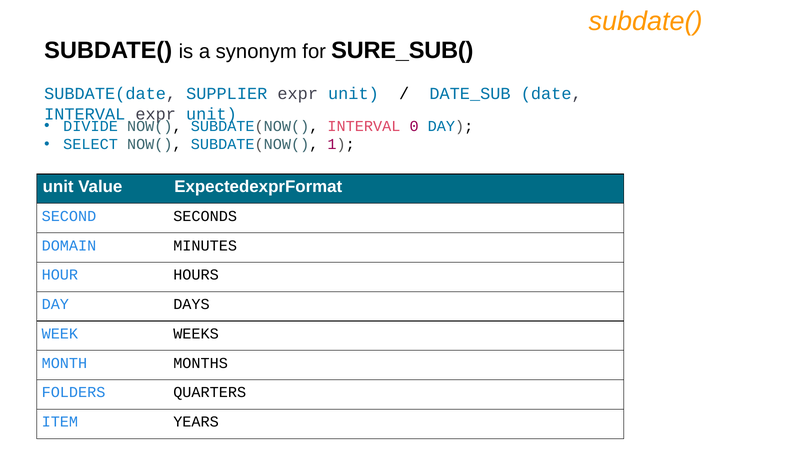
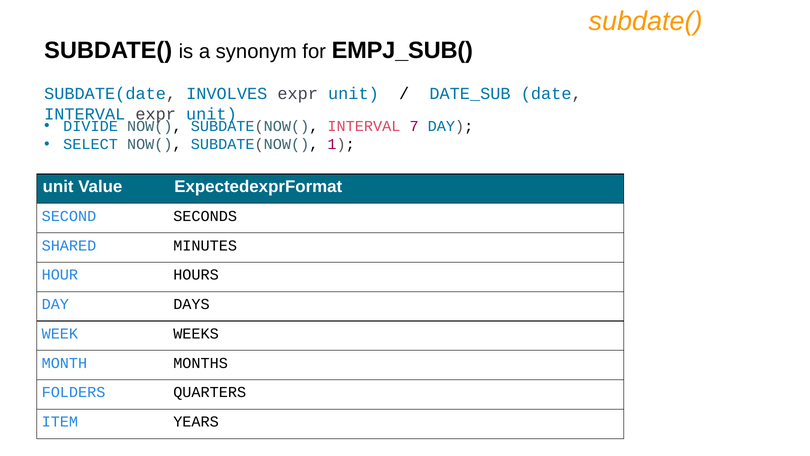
SURE_SUB(: SURE_SUB( -> EMPJ_SUB( (402, 51)
SUPPLIER: SUPPLIER -> INVOLVES (227, 94)
0: 0 -> 7 (414, 126)
DOMAIN: DOMAIN -> SHARED (69, 245)
